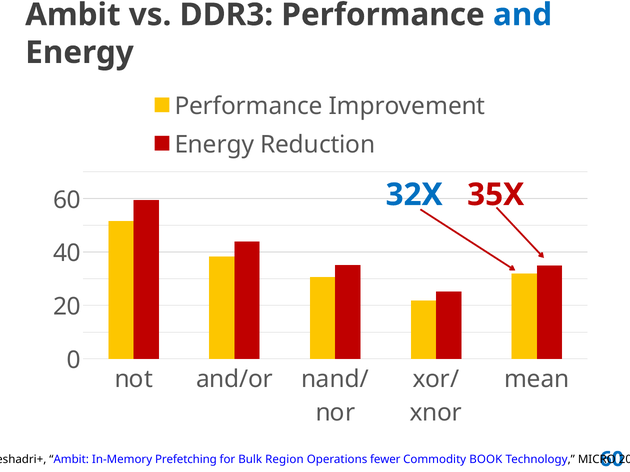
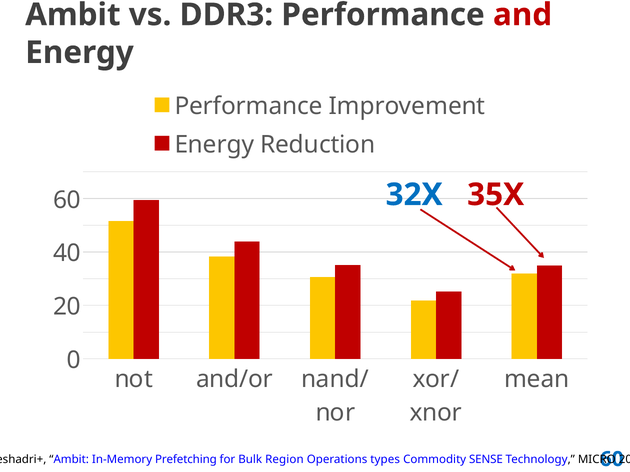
and colour: blue -> red (523, 15)
fewer: fewer -> types (385, 460)
BOOK: BOOK -> SENSE (486, 460)
